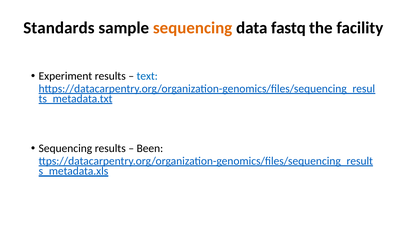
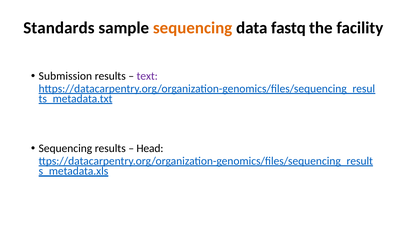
Experiment: Experiment -> Submission (65, 76)
text colour: blue -> purple (147, 76)
Been: Been -> Head (150, 148)
